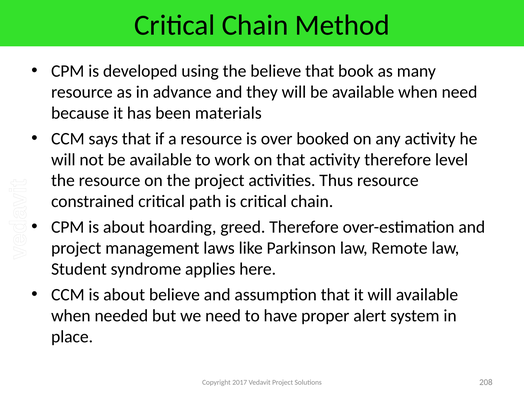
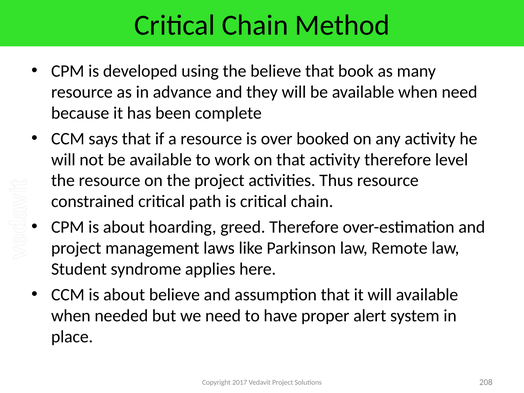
materials: materials -> complete (228, 113)
